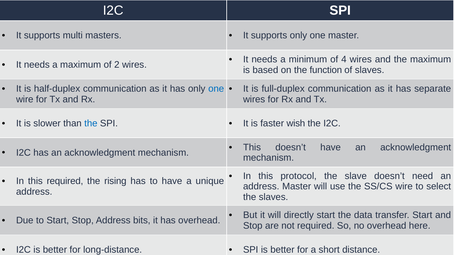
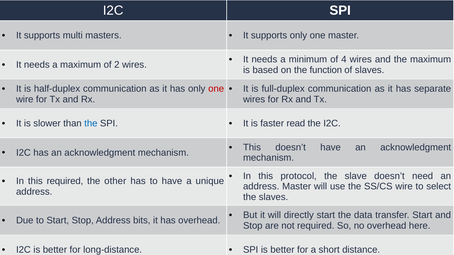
one colour: blue -> red (216, 89)
wish: wish -> read (296, 123)
rising: rising -> other (115, 181)
